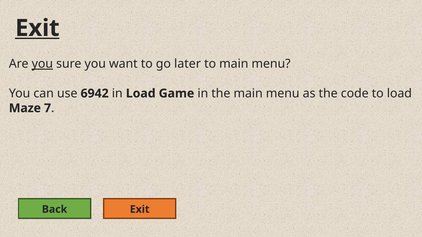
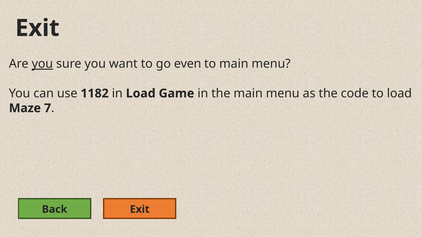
Exit underline: present -> none (37, 28)
later: later -> even (188, 64)
6942: 6942 -> 1182 (95, 94)
